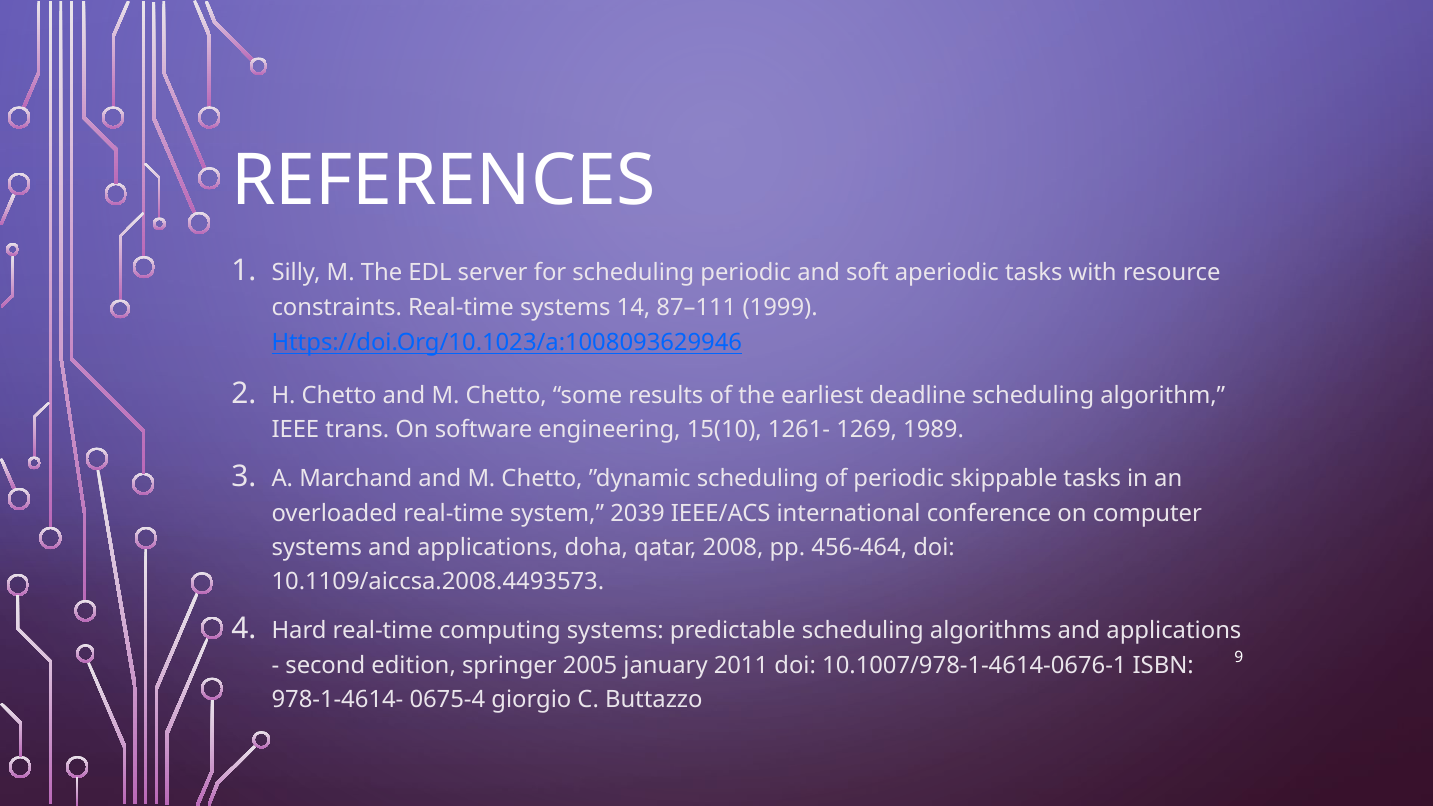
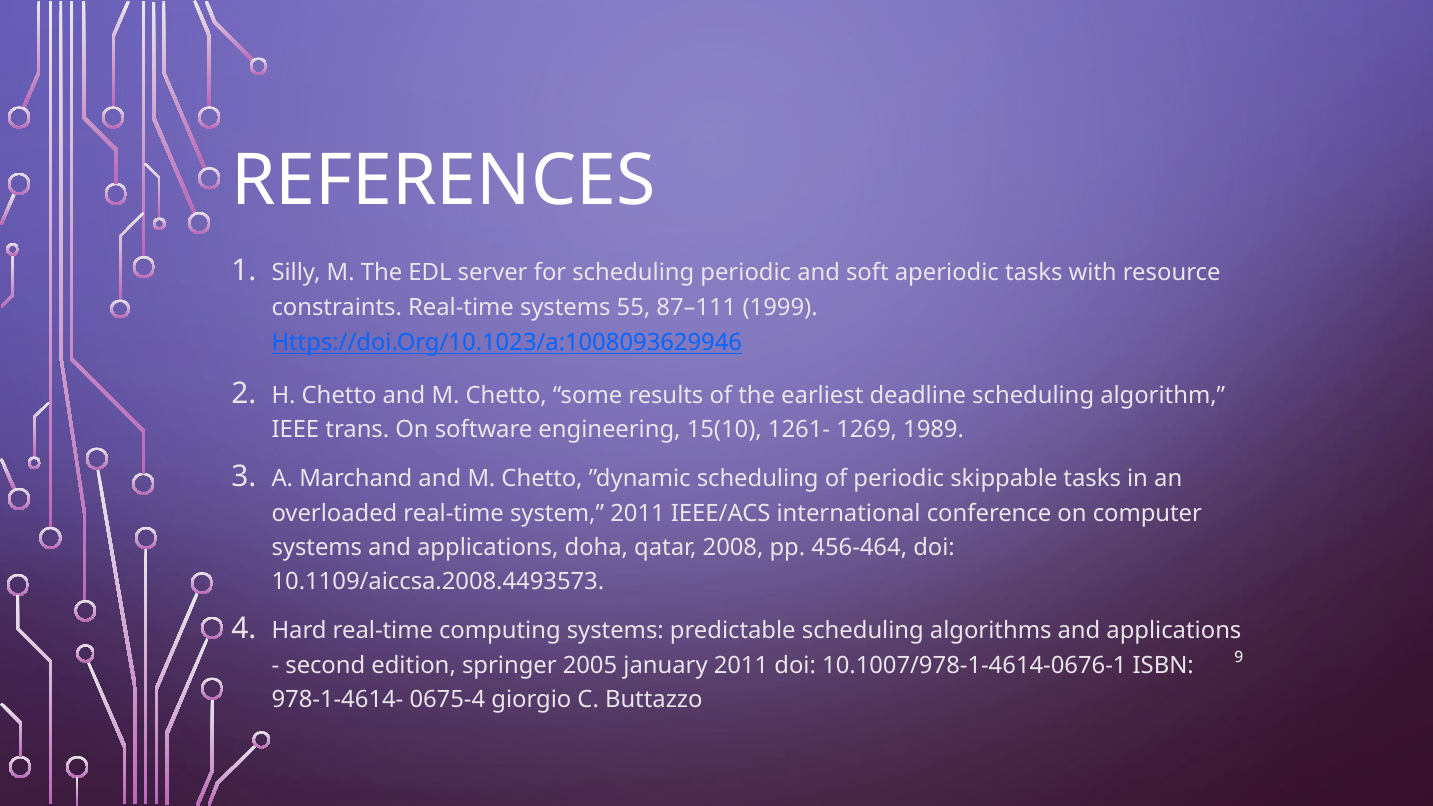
14: 14 -> 55 (634, 307)
system 2039: 2039 -> 2011 (638, 513)
